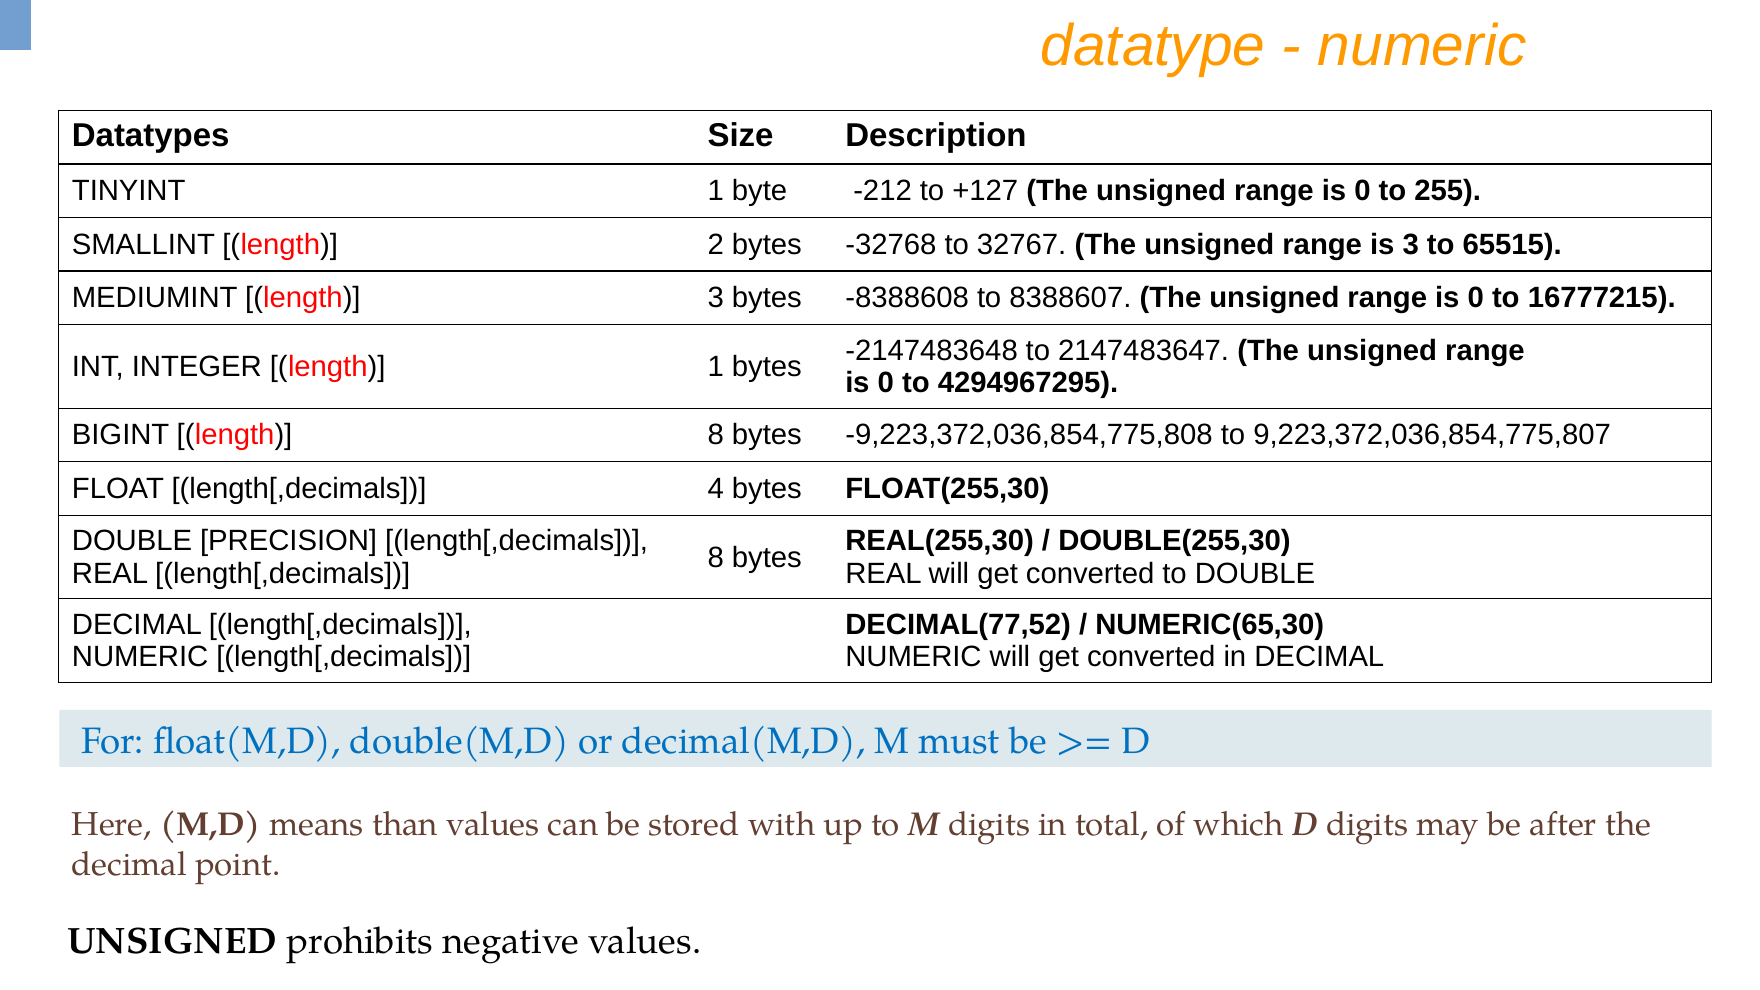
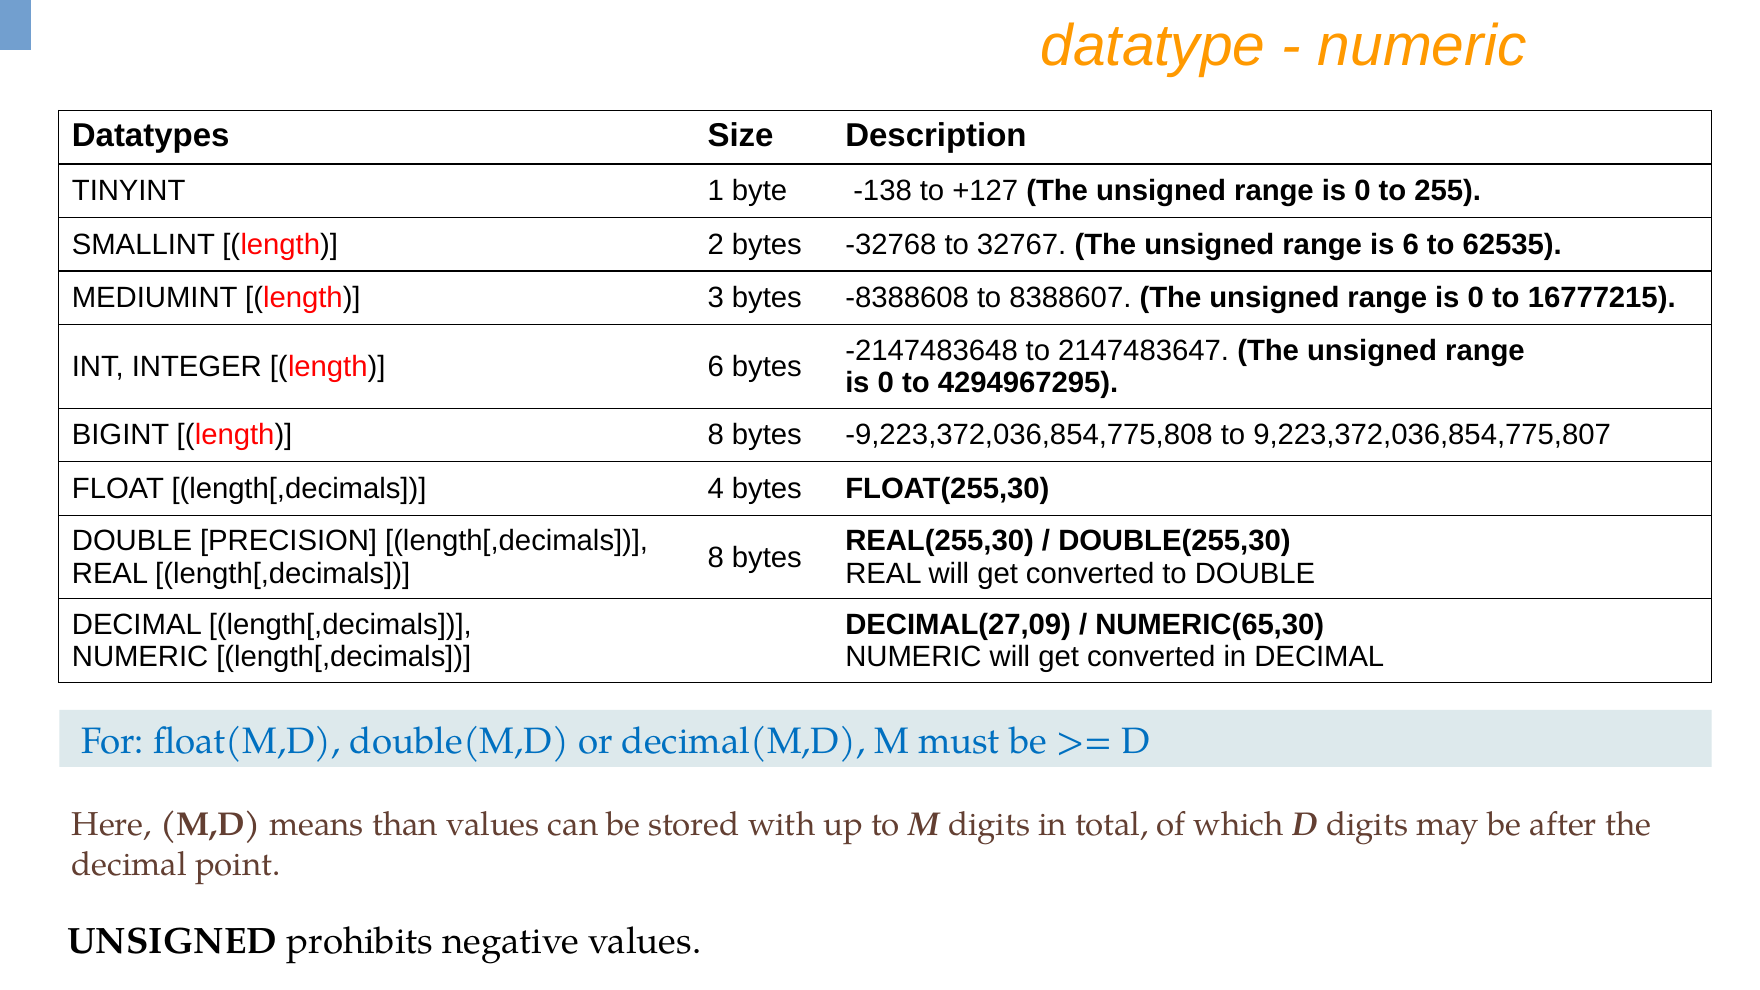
-212: -212 -> -138 (883, 191)
is 3: 3 -> 6 (1411, 245)
65515: 65515 -> 62535 (1512, 245)
length 1: 1 -> 6 (716, 367)
DECIMAL(77,52: DECIMAL(77,52 -> DECIMAL(27,09 (958, 625)
